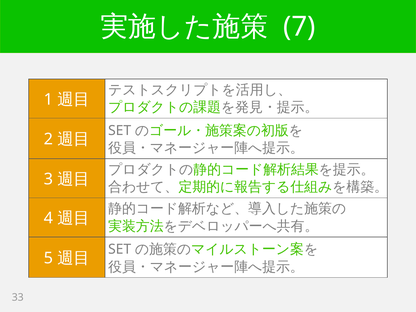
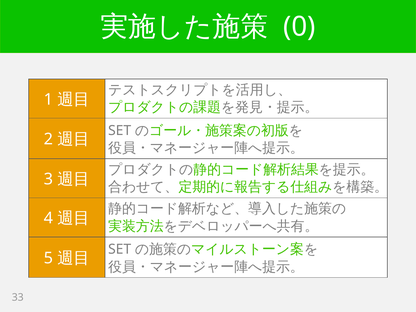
7: 7 -> 0 (299, 27)
